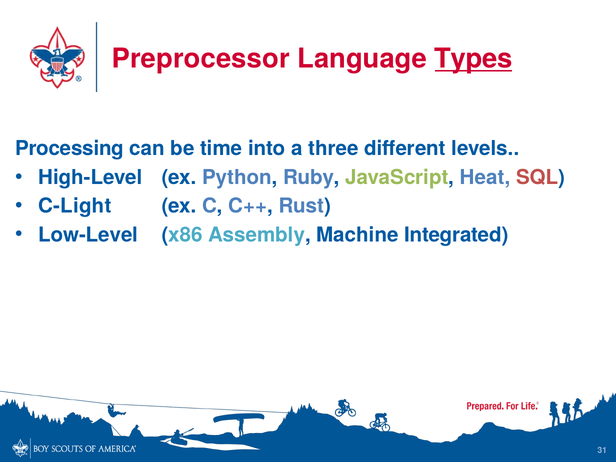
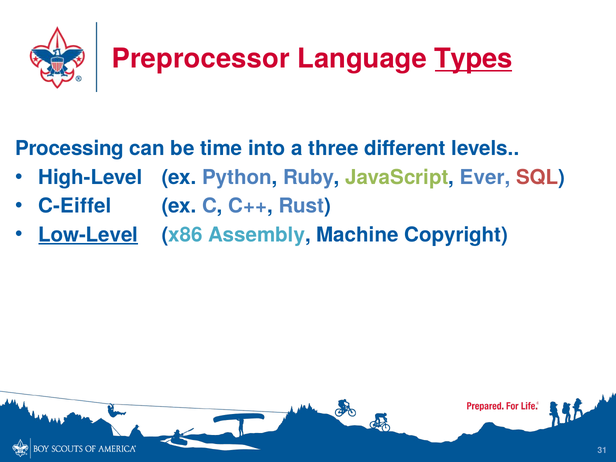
Heat: Heat -> Ever (485, 177)
C-Light: C-Light -> C-Eiffel (75, 206)
Low-Level underline: none -> present (88, 235)
Integrated: Integrated -> Copyright (456, 235)
